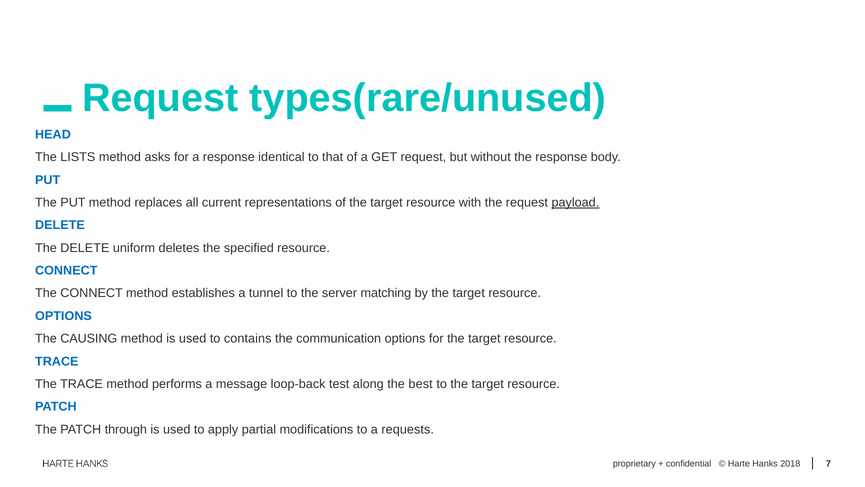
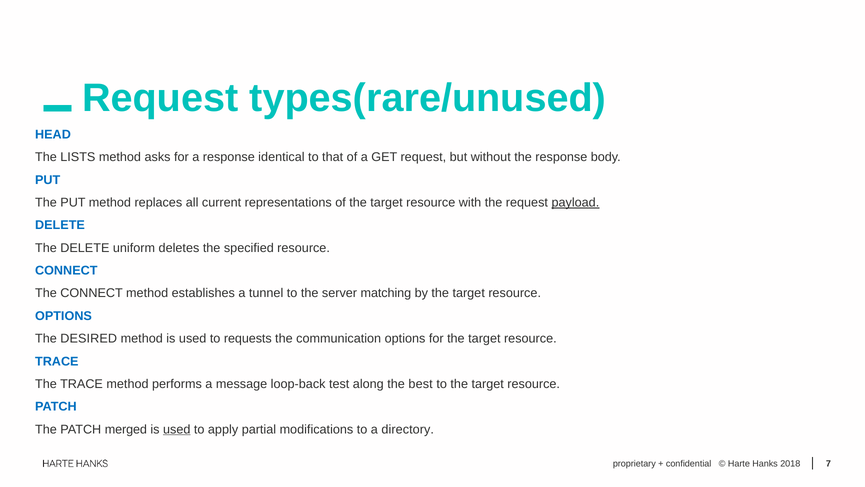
CAUSING: CAUSING -> DESIRED (89, 338)
contains: contains -> requests (248, 338)
through: through -> merged (126, 429)
used underline: none -> present (177, 429)
requests: requests -> directory (408, 429)
